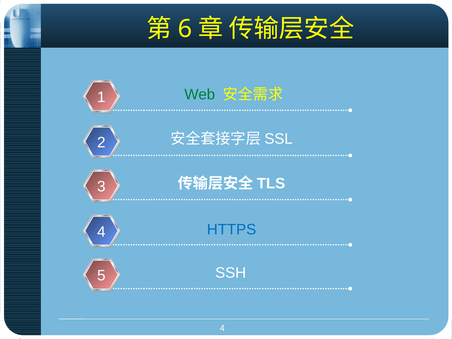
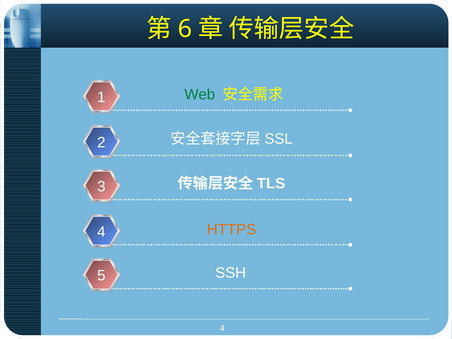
HTTPS colour: blue -> orange (232, 230)
